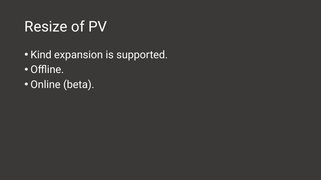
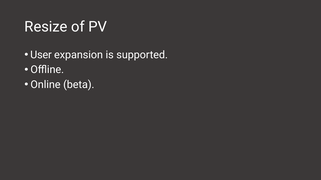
Kind: Kind -> User (41, 55)
